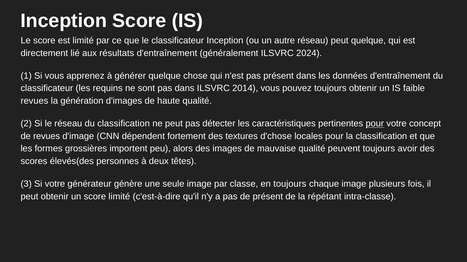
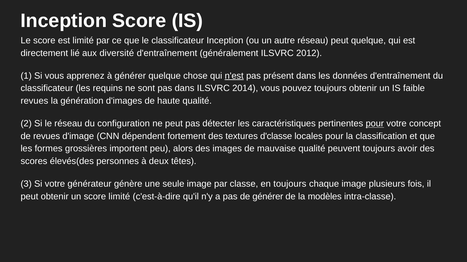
résultats: résultats -> diversité (117, 53)
2024: 2024 -> 2012 (309, 53)
n'est underline: none -> present (234, 76)
du classification: classification -> configuration (124, 124)
d'chose: d'chose -> d'classe (276, 136)
de présent: présent -> générer (268, 197)
répétant: répétant -> modèles (325, 197)
